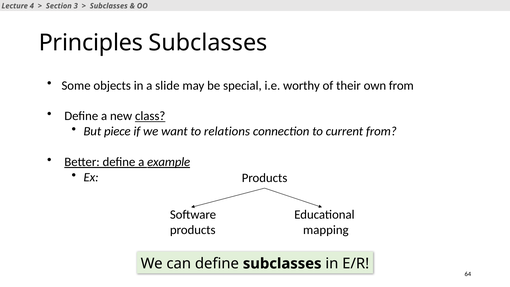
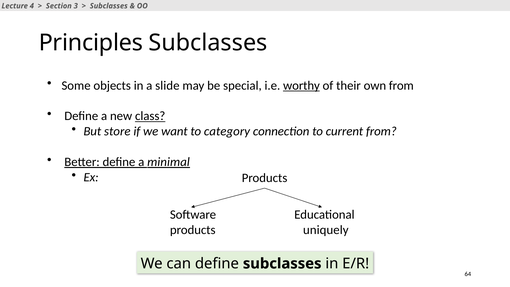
worthy underline: none -> present (301, 85)
piece: piece -> store (117, 131)
relations: relations -> category (227, 131)
example: example -> minimal (169, 162)
mapping: mapping -> uniquely (326, 230)
